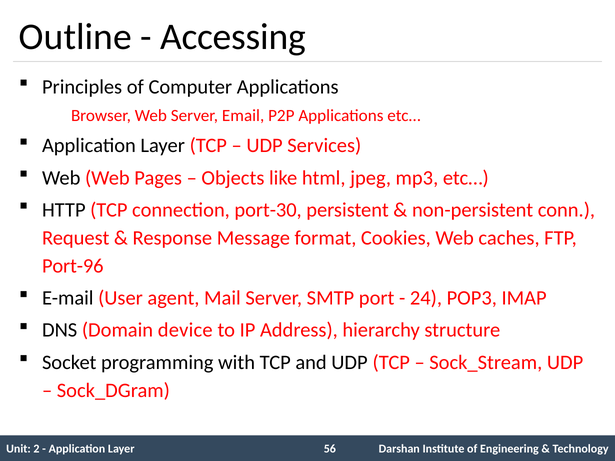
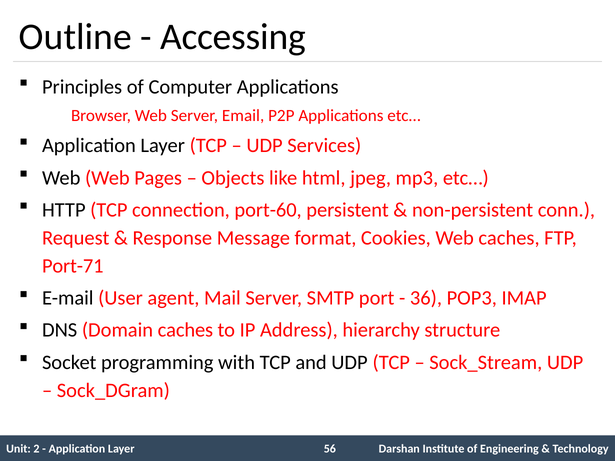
port-30: port-30 -> port-60 (268, 210)
Port-96: Port-96 -> Port-71 (73, 266)
24: 24 -> 36 (426, 298)
Domain device: device -> caches (185, 330)
